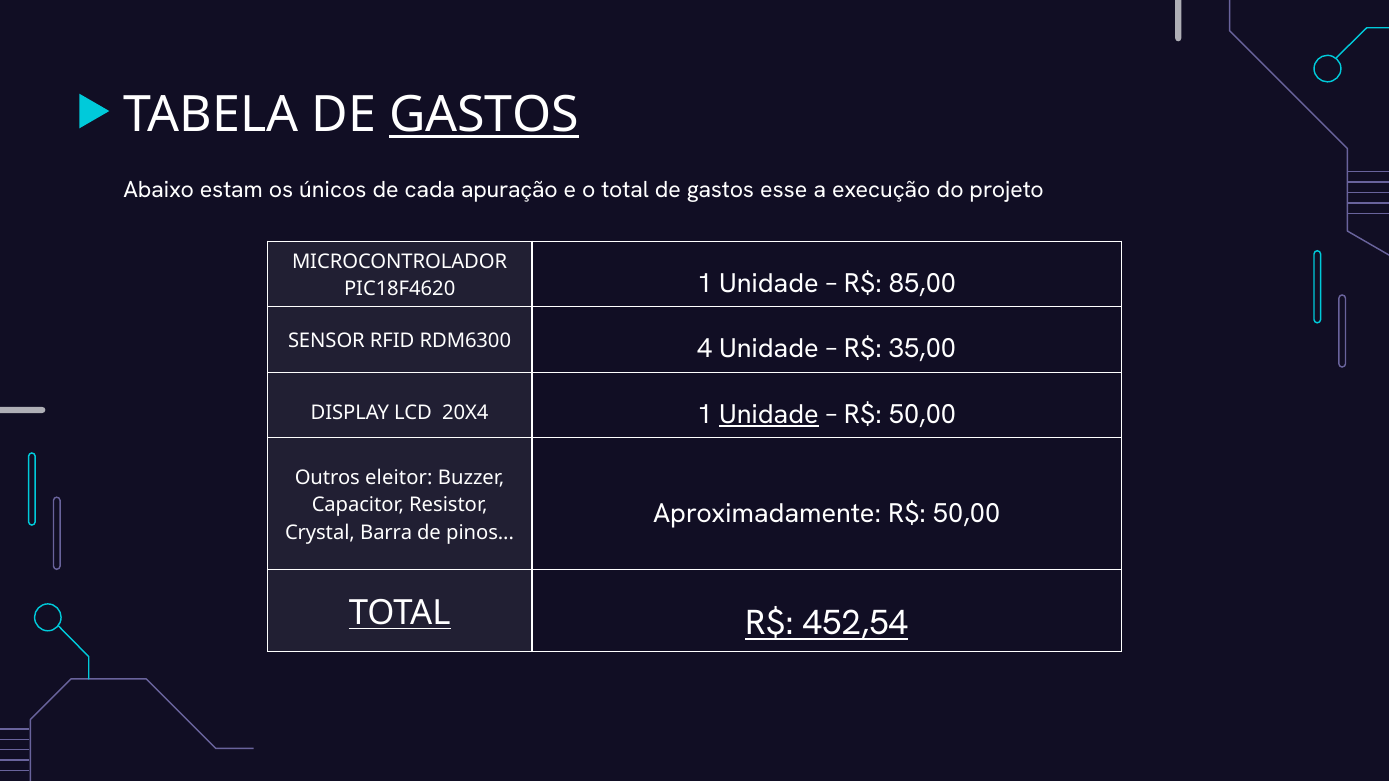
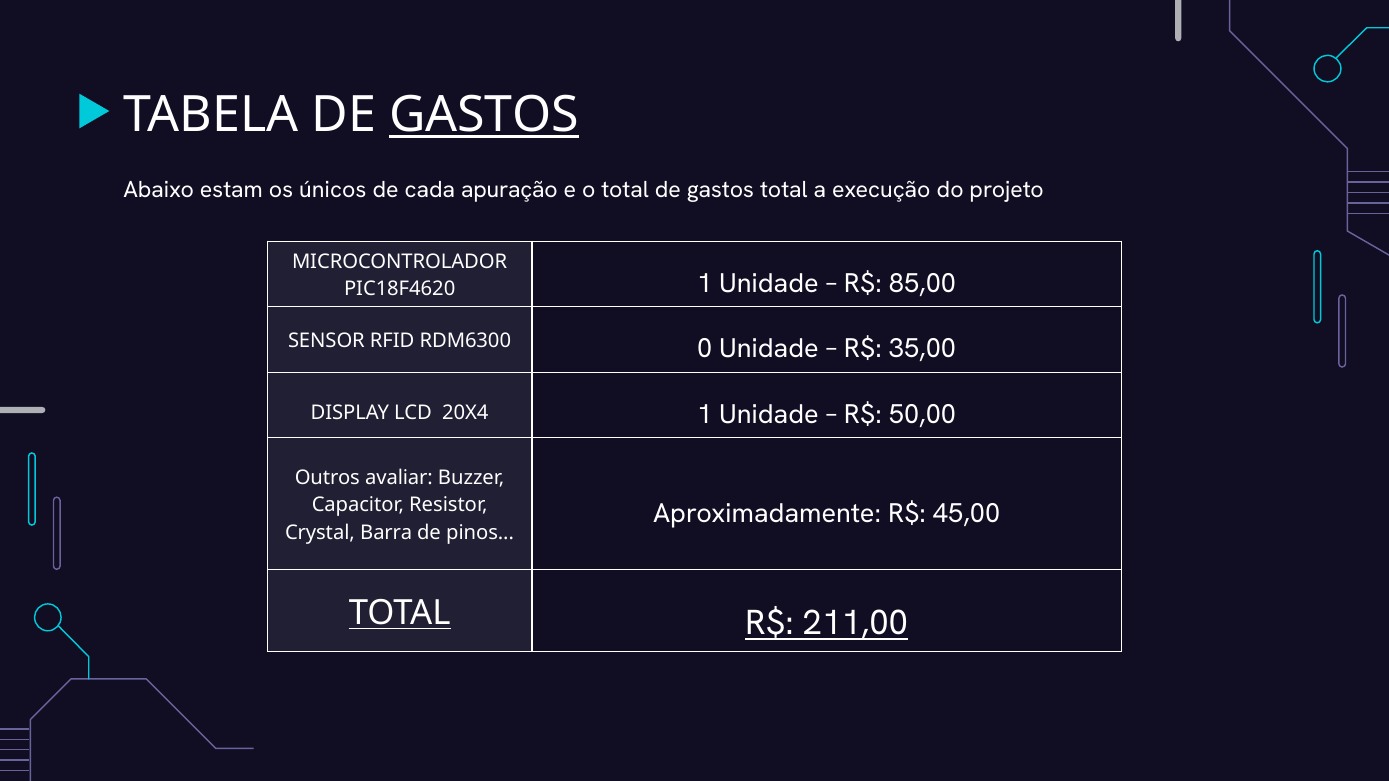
gastos esse: esse -> total (784, 190)
4: 4 -> 0 (705, 349)
Unidade underline: present -> none (769, 415)
eleitor: eleitor -> avaliar (399, 478)
Aproximadamente R$ 50,00: 50,00 -> 45,00 (967, 513)
452,54: 452,54 -> 211,00 (855, 623)
